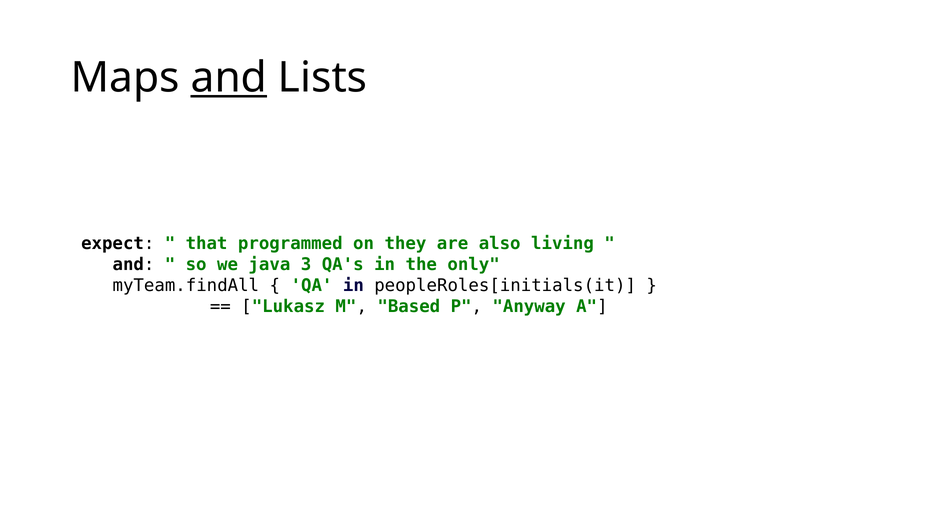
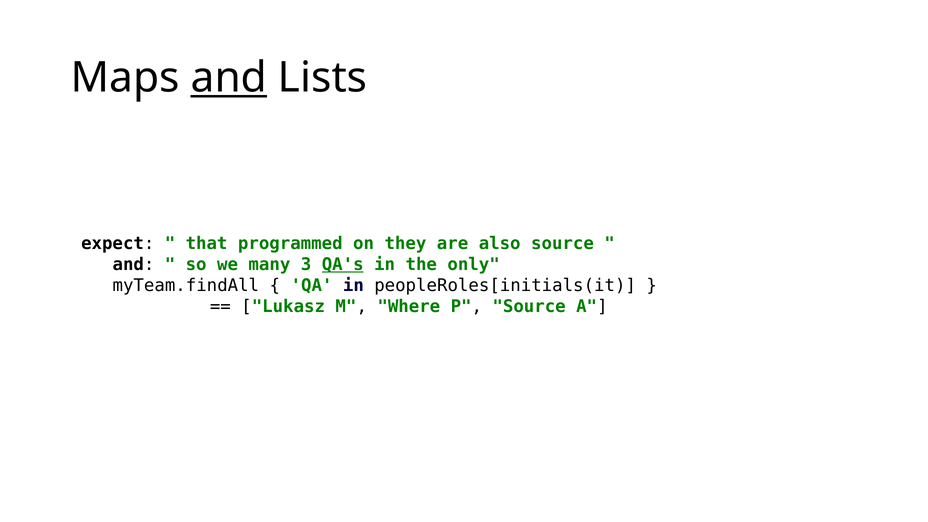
also living: living -> source (562, 244)
java: java -> many (269, 265)
QA's underline: none -> present (343, 265)
Based: Based -> Where (409, 306)
P Anyway: Anyway -> Source (529, 306)
